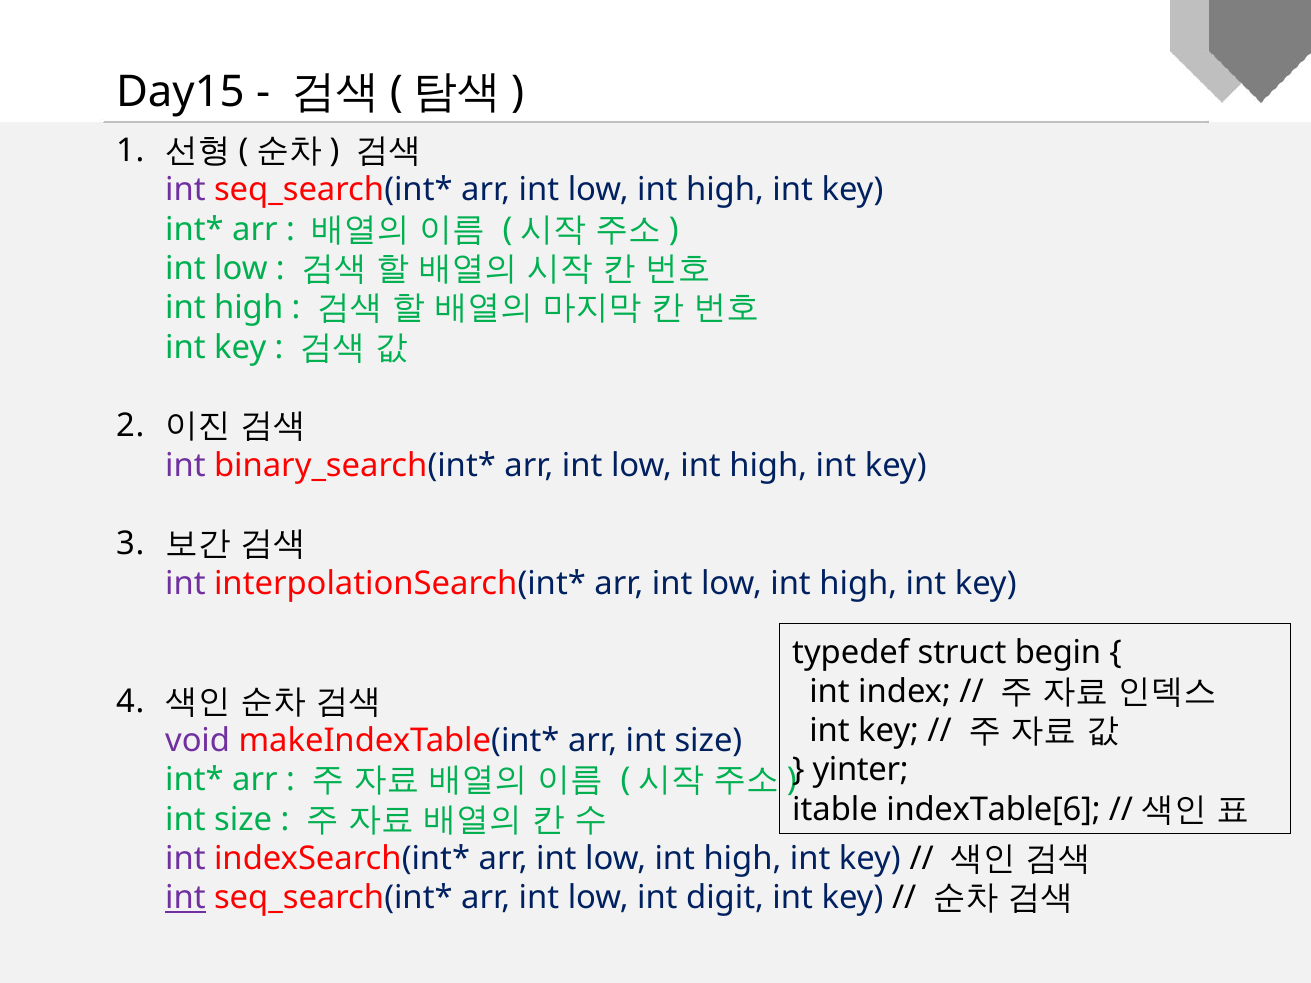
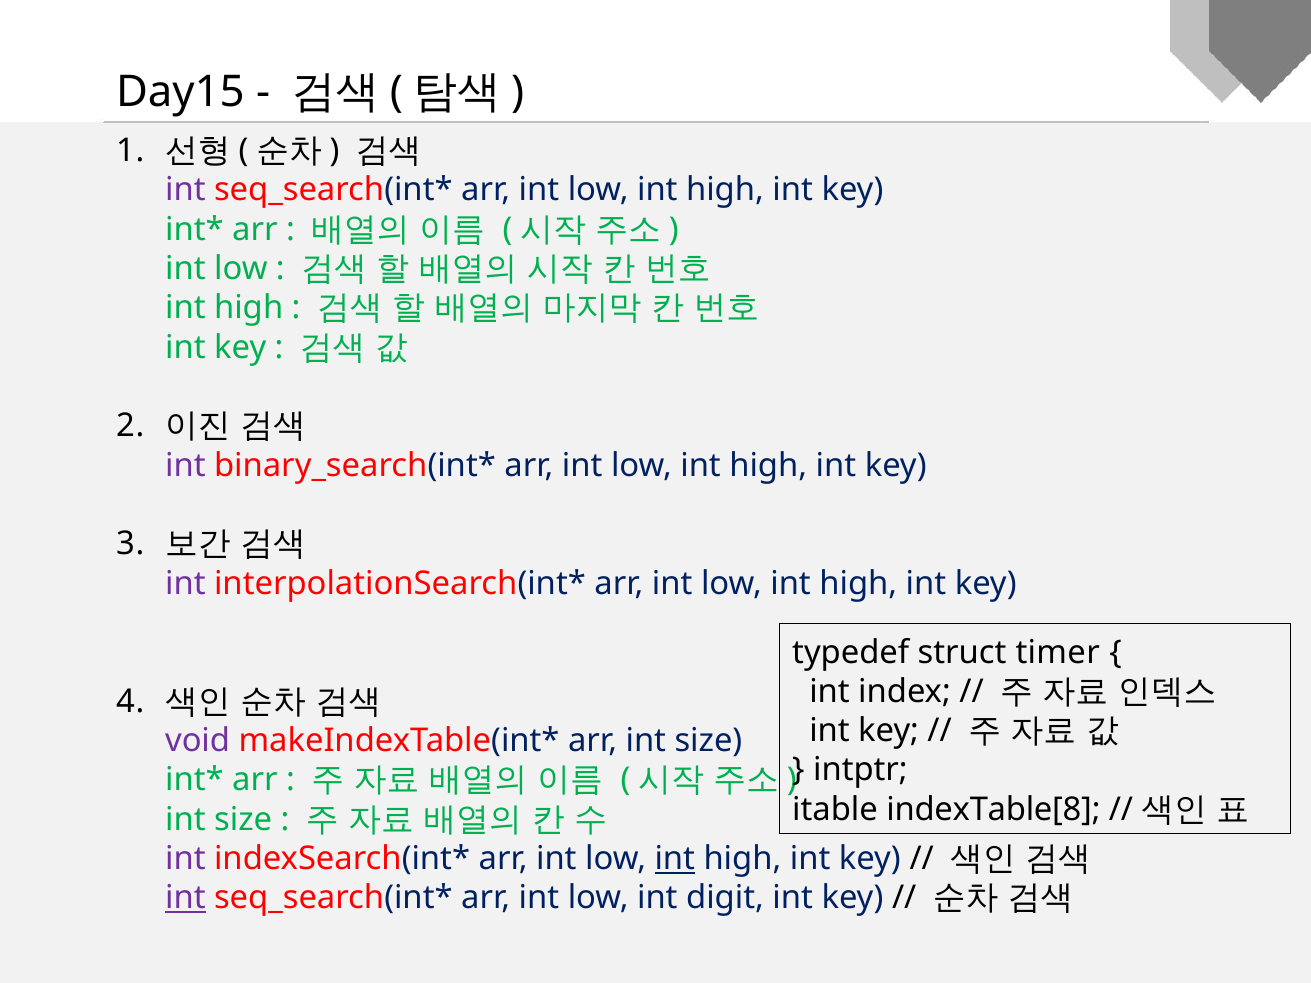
begin: begin -> timer (1058, 652)
yinter: yinter -> intptr (860, 770)
indexTable[6: indexTable[6 -> indexTable[8 (993, 810)
int underline: none -> present (675, 859)
